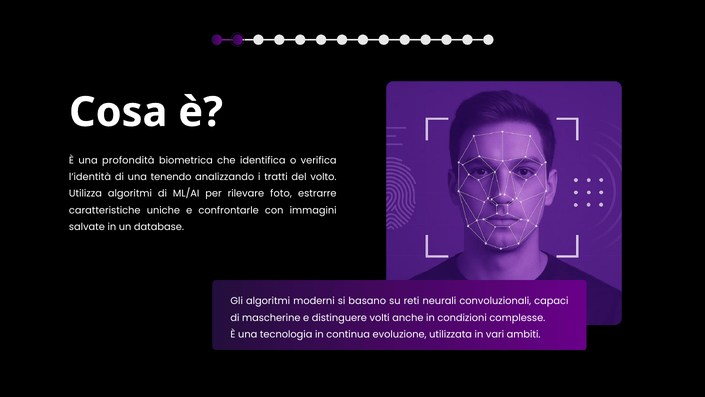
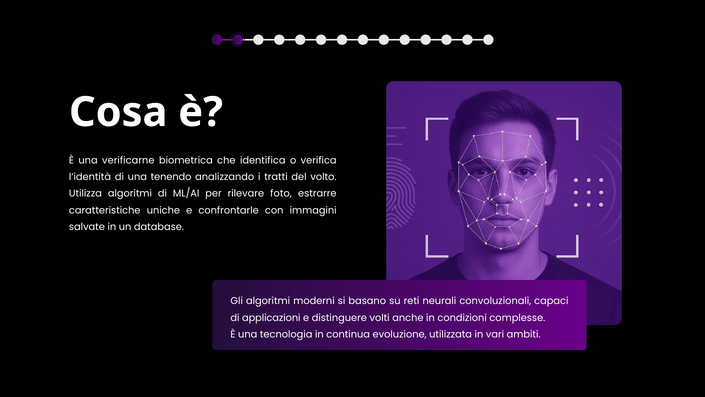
profondità: profondità -> verificarne (128, 160)
mascherine: mascherine -> applicazioni (271, 317)
